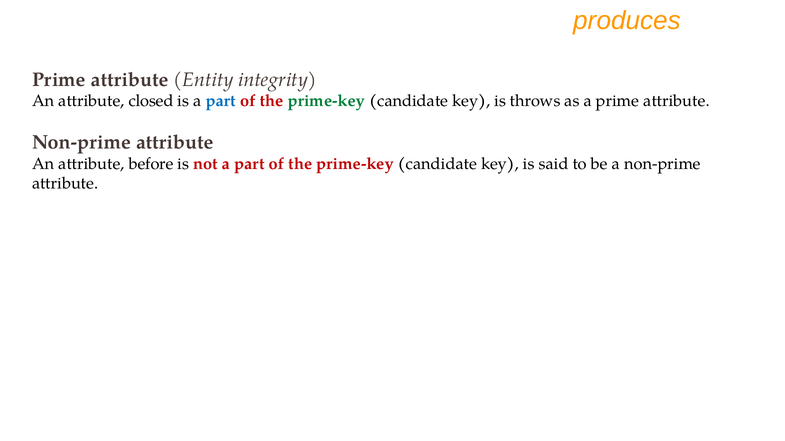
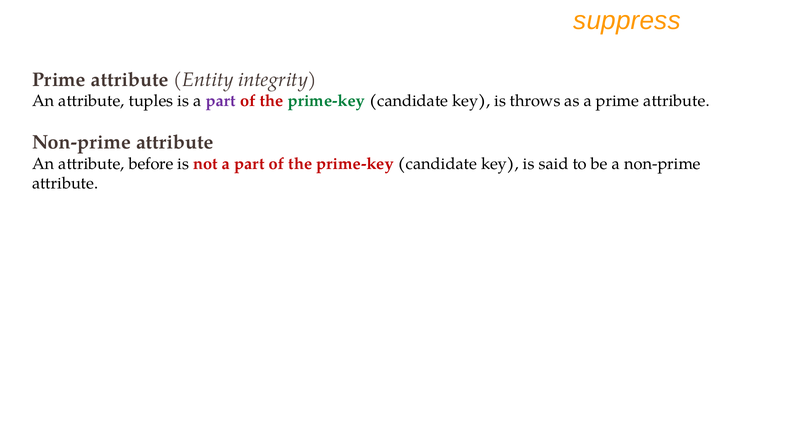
produces: produces -> suppress (627, 20)
closed: closed -> tuples (151, 101)
part colour: blue -> purple (221, 101)
